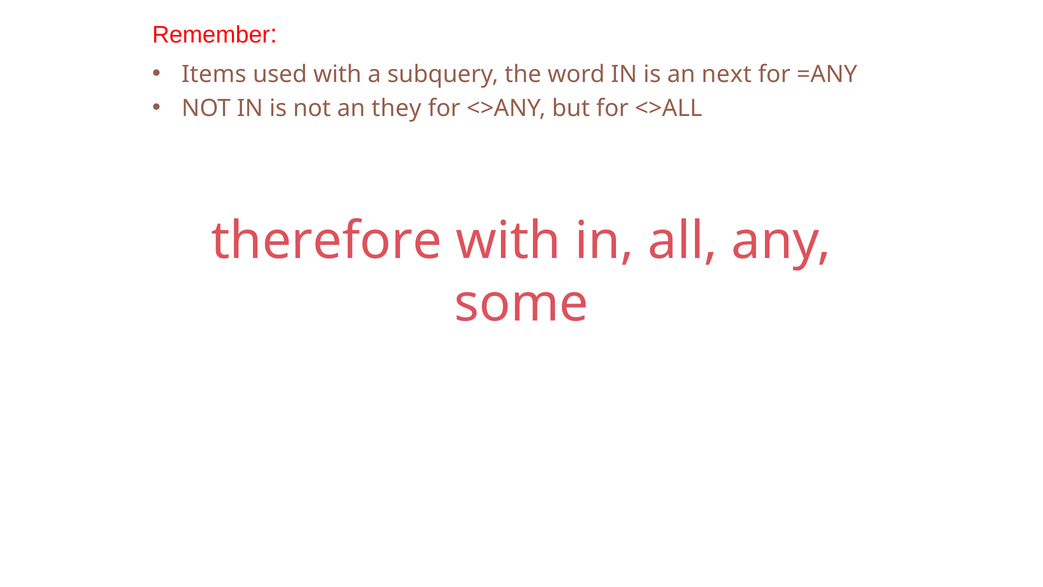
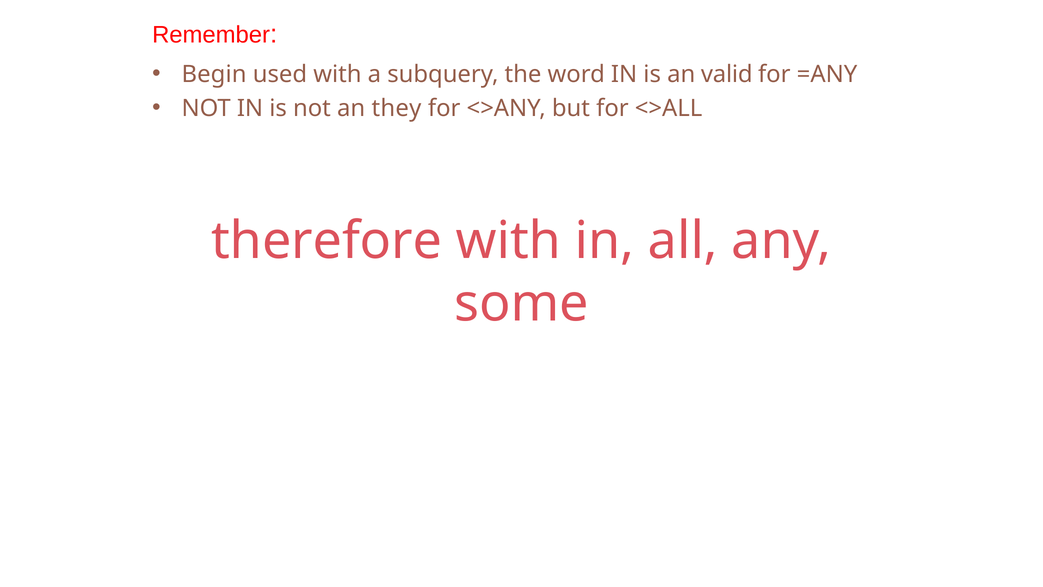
Items: Items -> Begin (214, 74)
next: next -> valid (727, 74)
